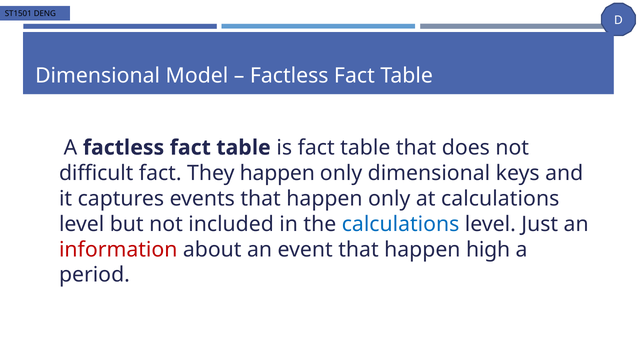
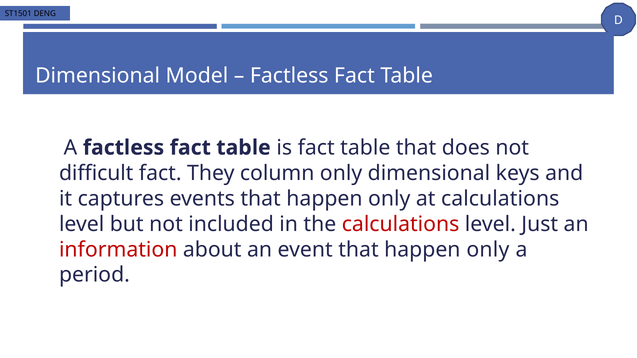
They happen: happen -> column (277, 173)
calculations colour: blue -> red (401, 224)
event that happen high: high -> only (488, 250)
